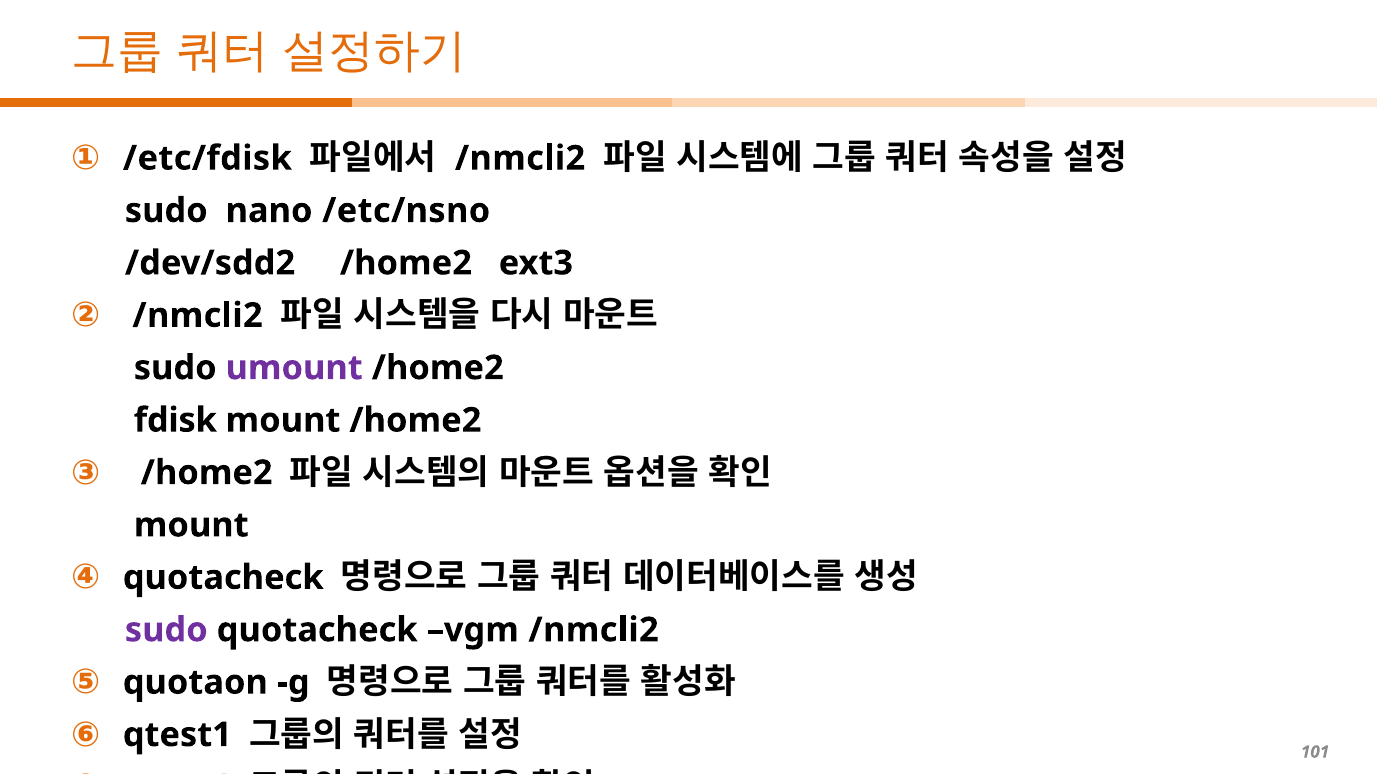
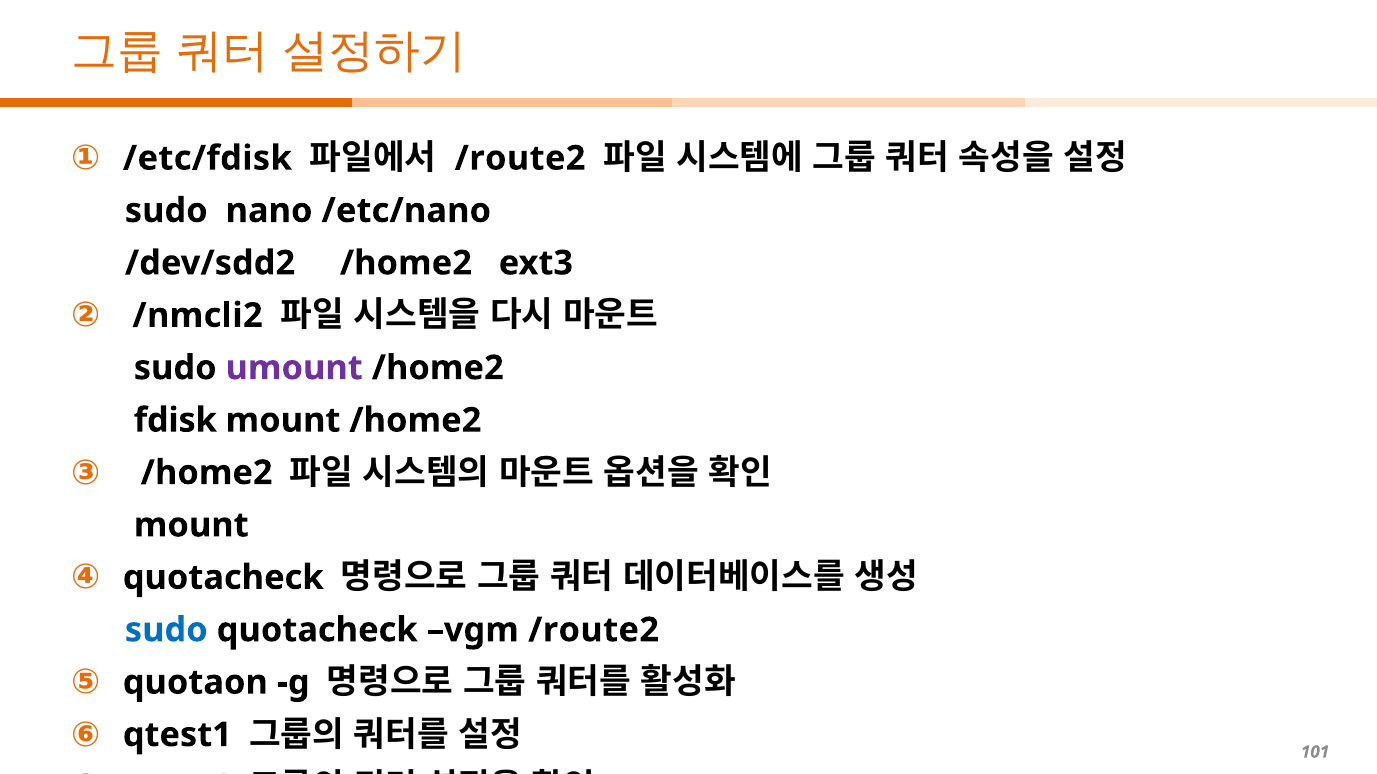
/nmcli2: /nmcli2 -> /route2 (520, 158)
/etc/nsno: /etc/nsno -> /etc/nano (406, 211)
sudo colour: purple -> blue (166, 630)
vgm /nmcli2: /nmcli2 -> /route2 (594, 630)
